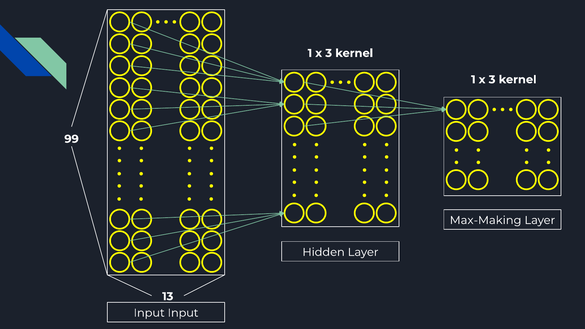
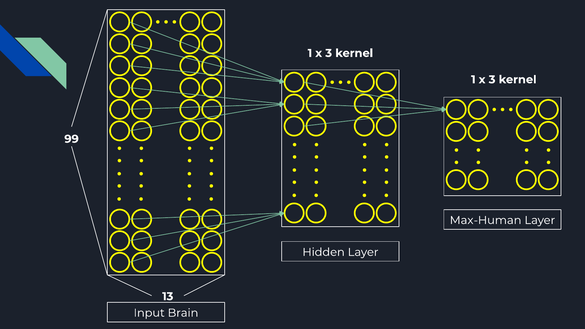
Max-Making: Max-Making -> Max-Human (486, 220)
Input Input: Input -> Brain (183, 313)
